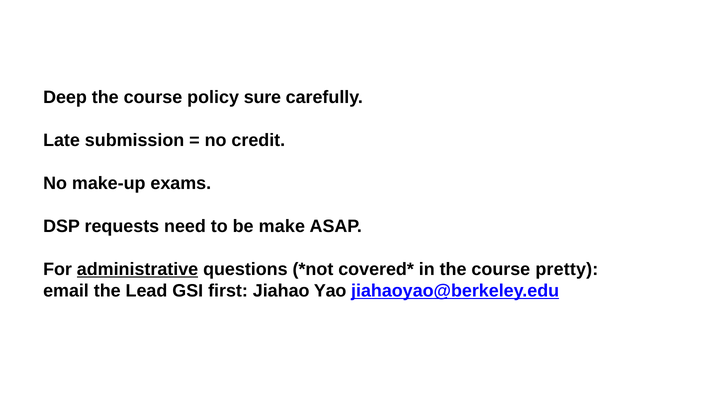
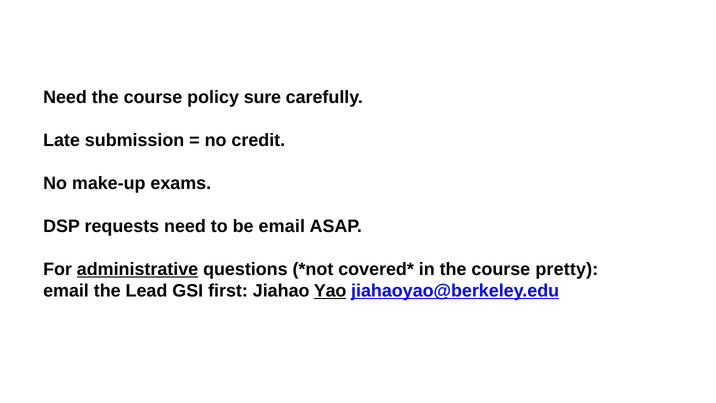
Deep: Deep -> Need (65, 97)
be make: make -> email (282, 226)
Yao underline: none -> present (330, 291)
